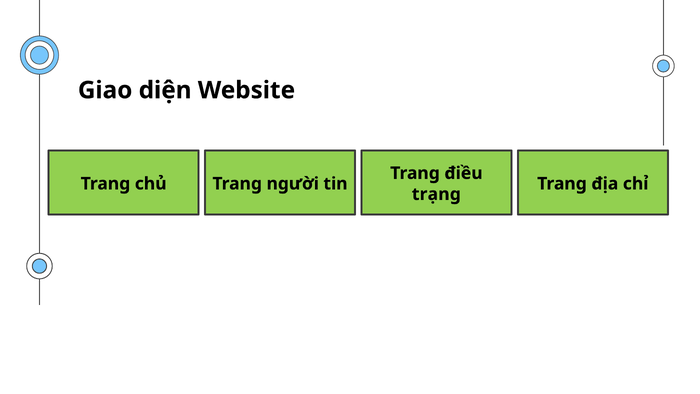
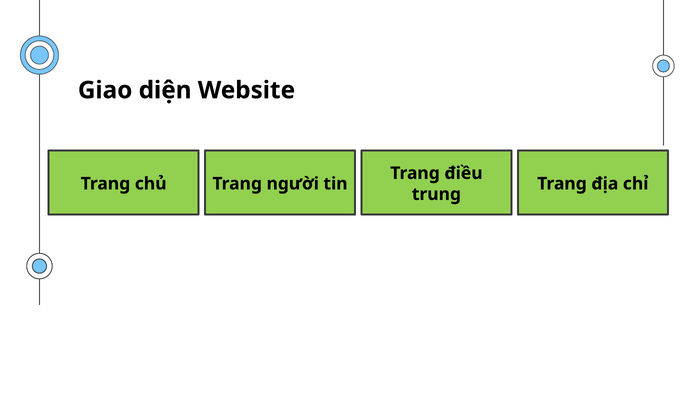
trạng: trạng -> trung (436, 194)
